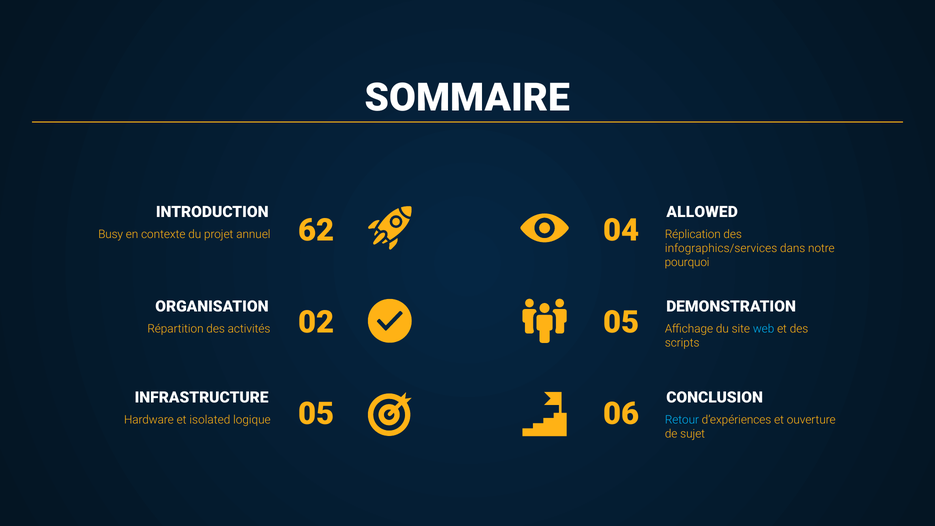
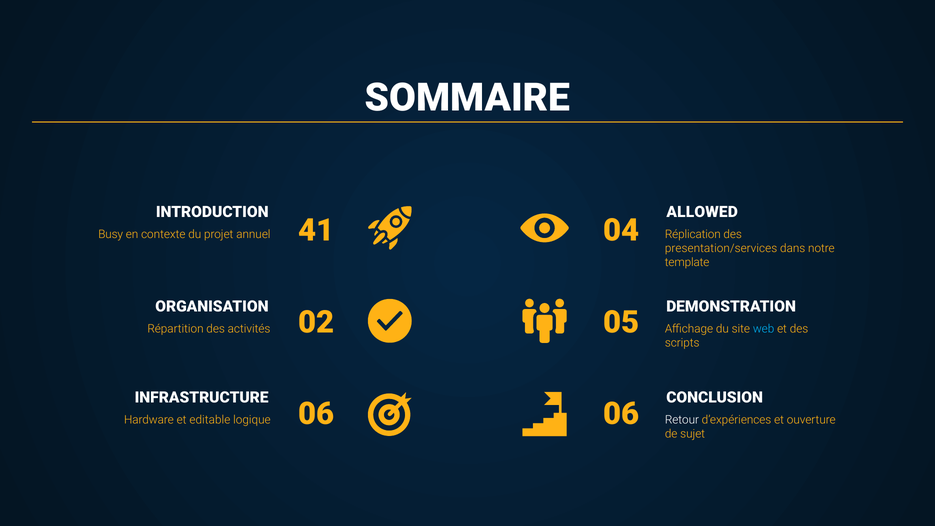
62: 62 -> 41 (316, 231)
infographics/services: infographics/services -> presentation/services (721, 248)
pourquoi: pourquoi -> template (687, 262)
isolated: isolated -> editable (210, 420)
logique 05: 05 -> 06 (316, 414)
Retour colour: light blue -> white (682, 420)
